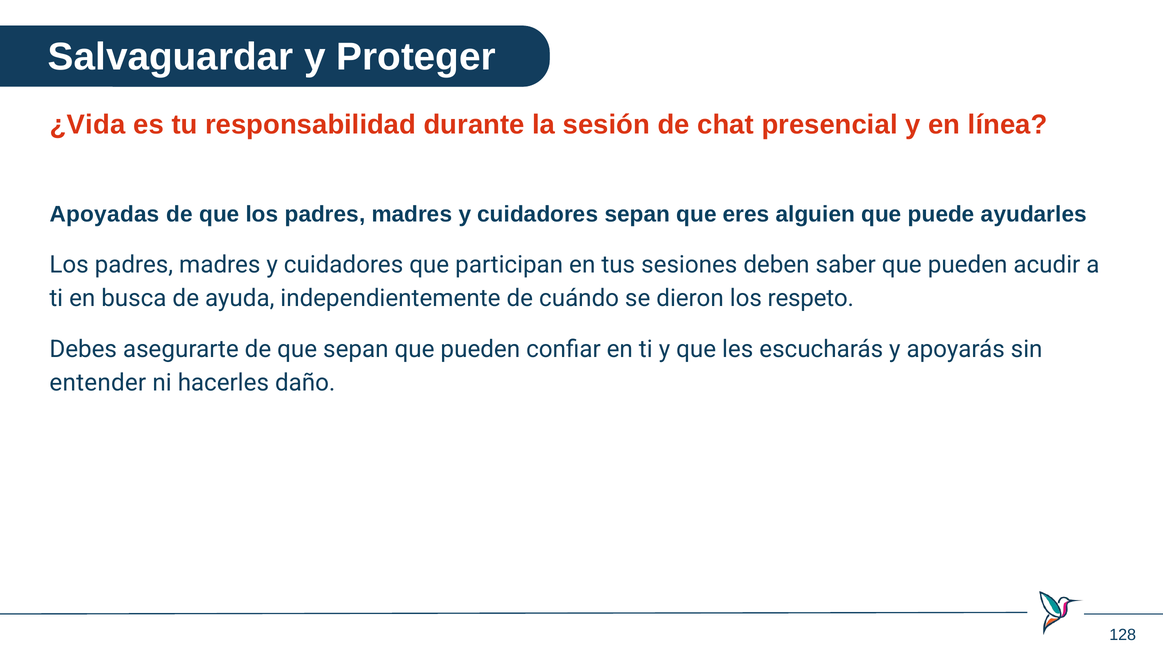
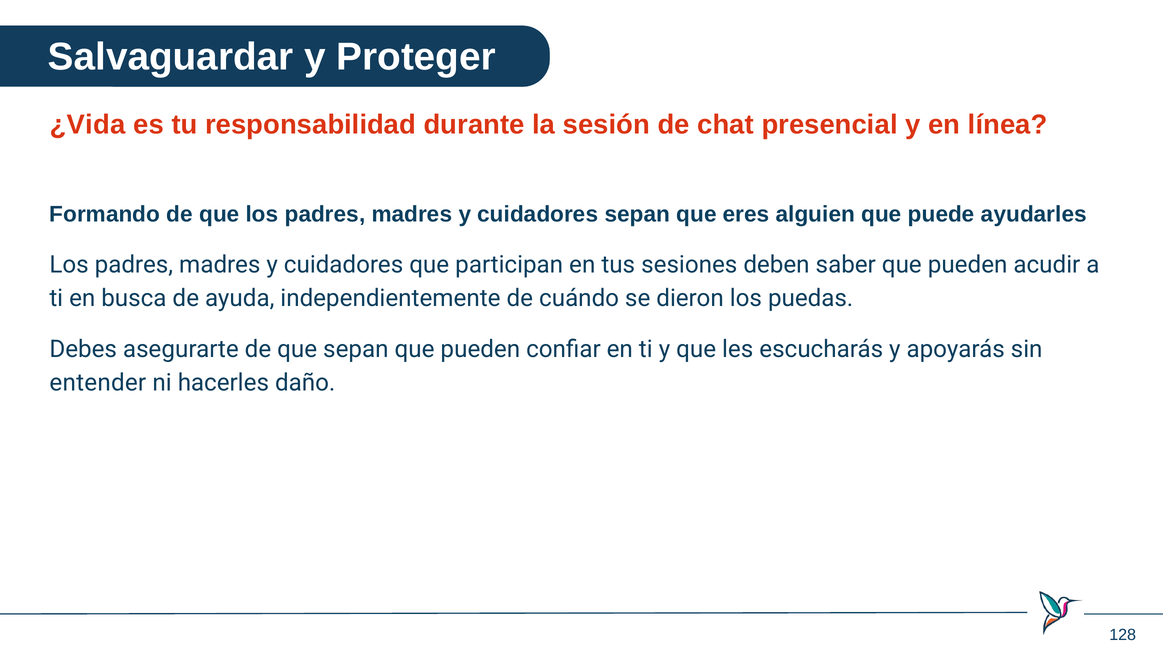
Apoyadas: Apoyadas -> Formando (105, 214)
respeto: respeto -> puedas (811, 298)
